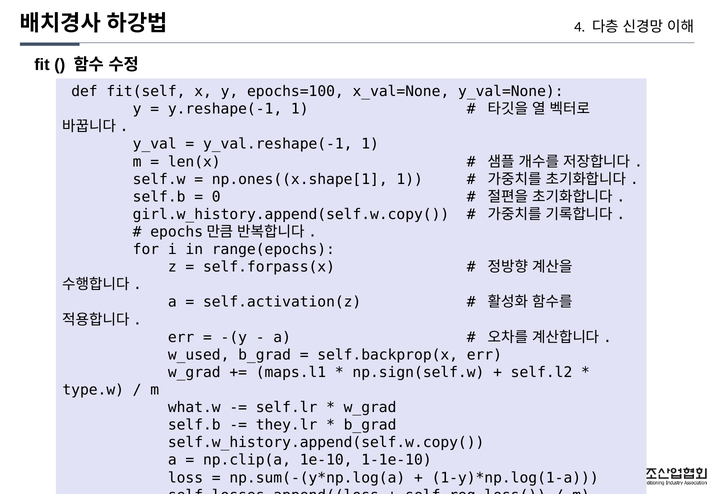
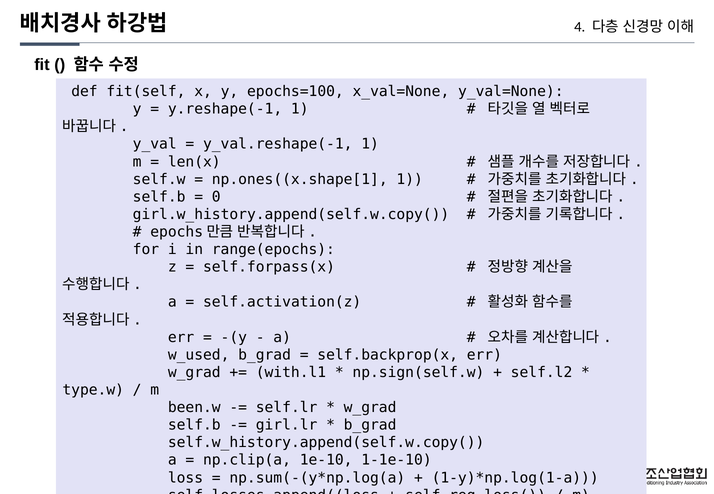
maps.l1: maps.l1 -> with.l1 (291, 373)
what.w: what.w -> been.w (194, 408)
they.lr: they.lr -> girl.lr (287, 425)
